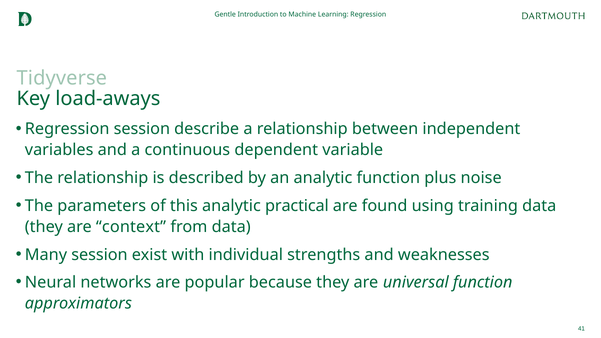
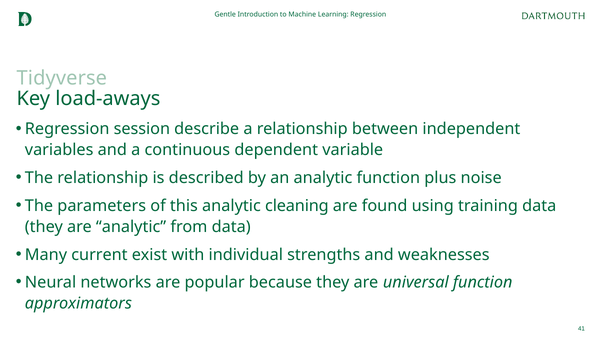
practical: practical -> cleaning (297, 206)
are context: context -> analytic (131, 227)
Many session: session -> current (99, 255)
